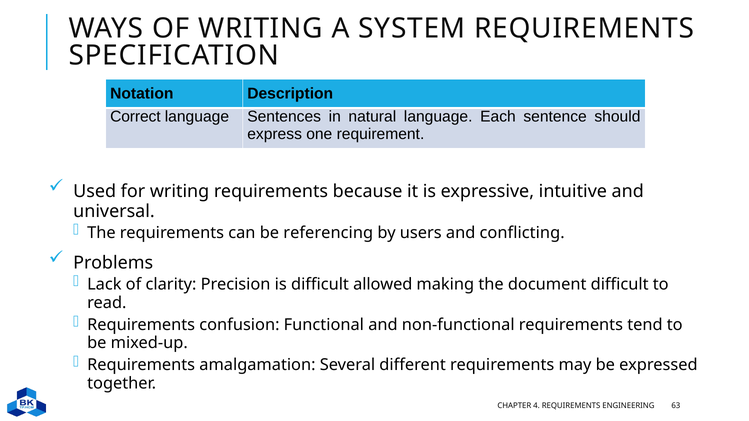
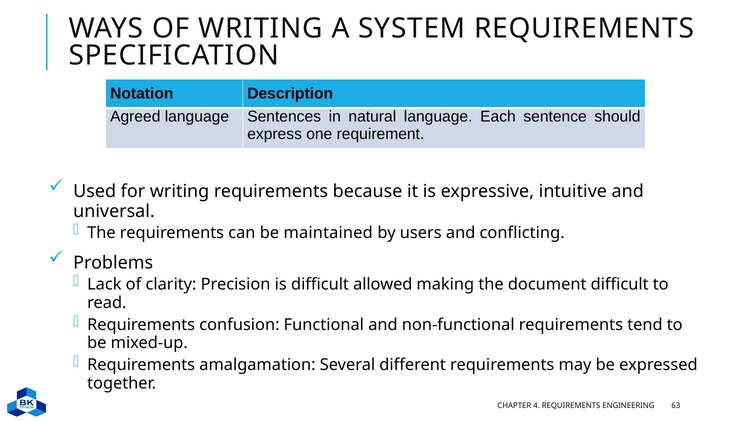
Correct: Correct -> Agreed (135, 117)
referencing: referencing -> maintained (328, 233)
